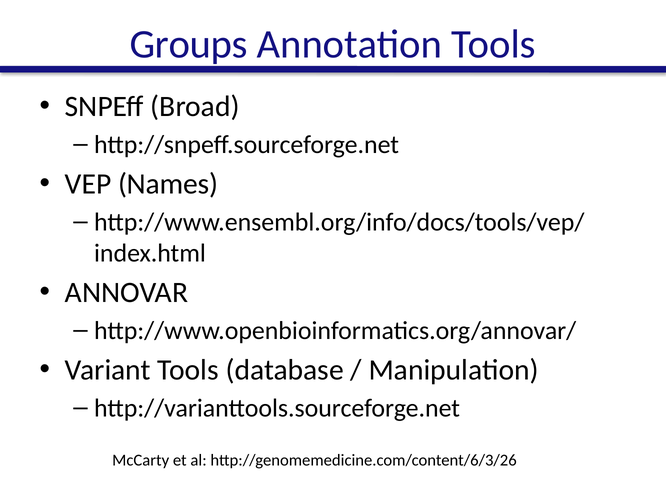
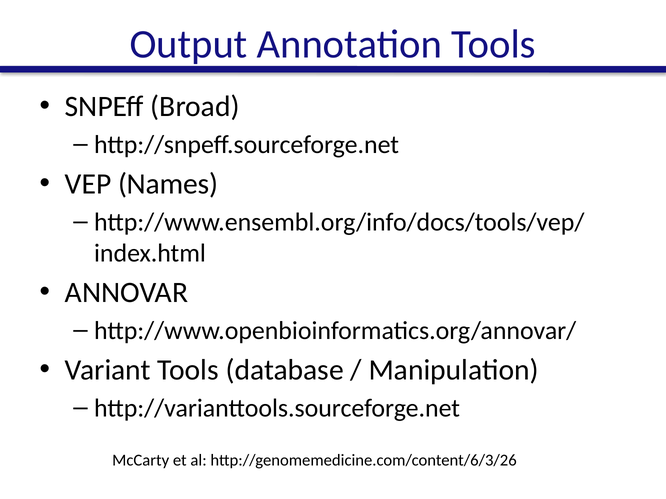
Groups: Groups -> Output (189, 44)
